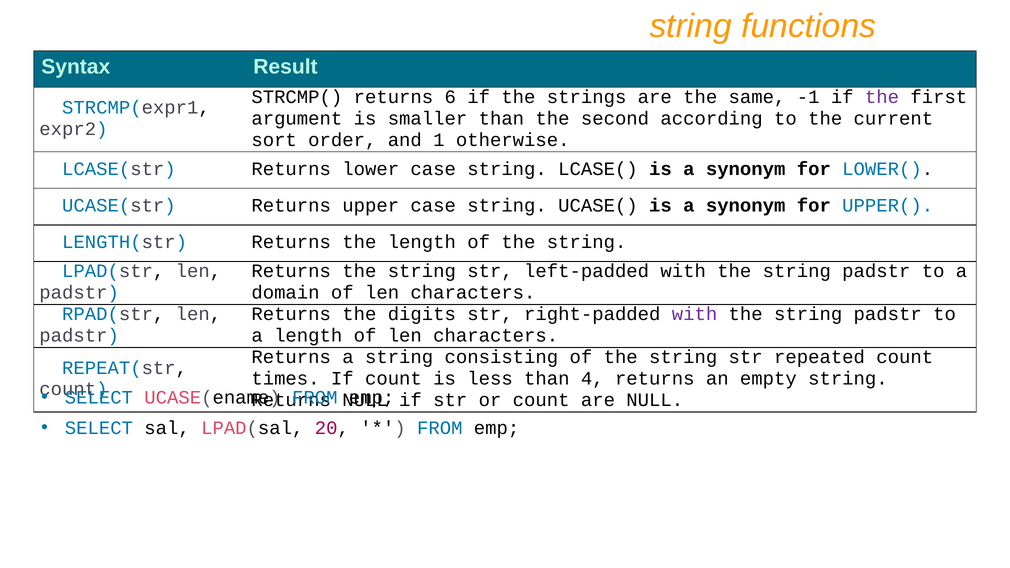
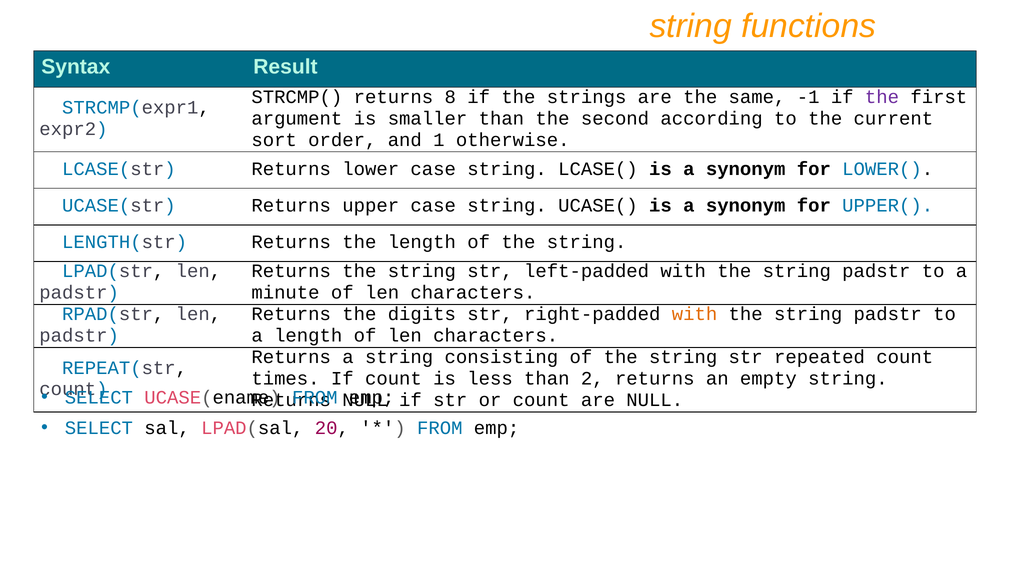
6: 6 -> 8 (450, 97)
domain: domain -> minute (285, 293)
with colour: purple -> orange (695, 314)
4: 4 -> 2 (592, 379)
